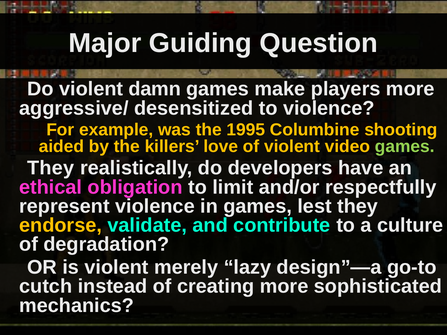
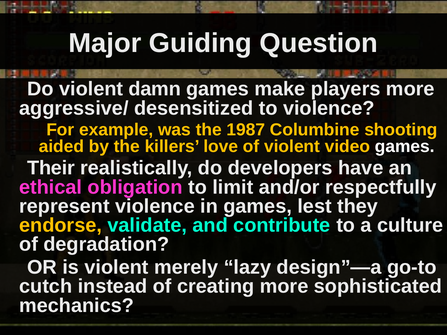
1995: 1995 -> 1987 (246, 130)
games colour: light green -> white (405, 146)
They: They -> Their (51, 168)
